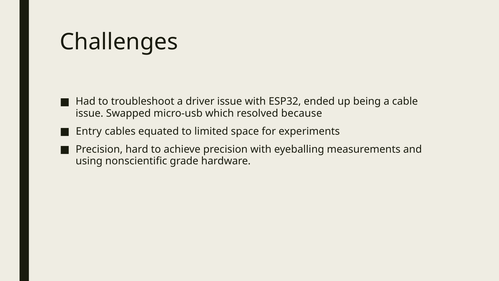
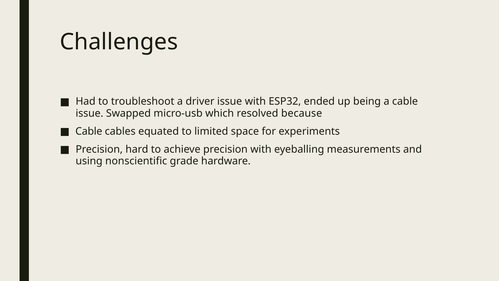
Entry: Entry -> Cable (89, 131)
